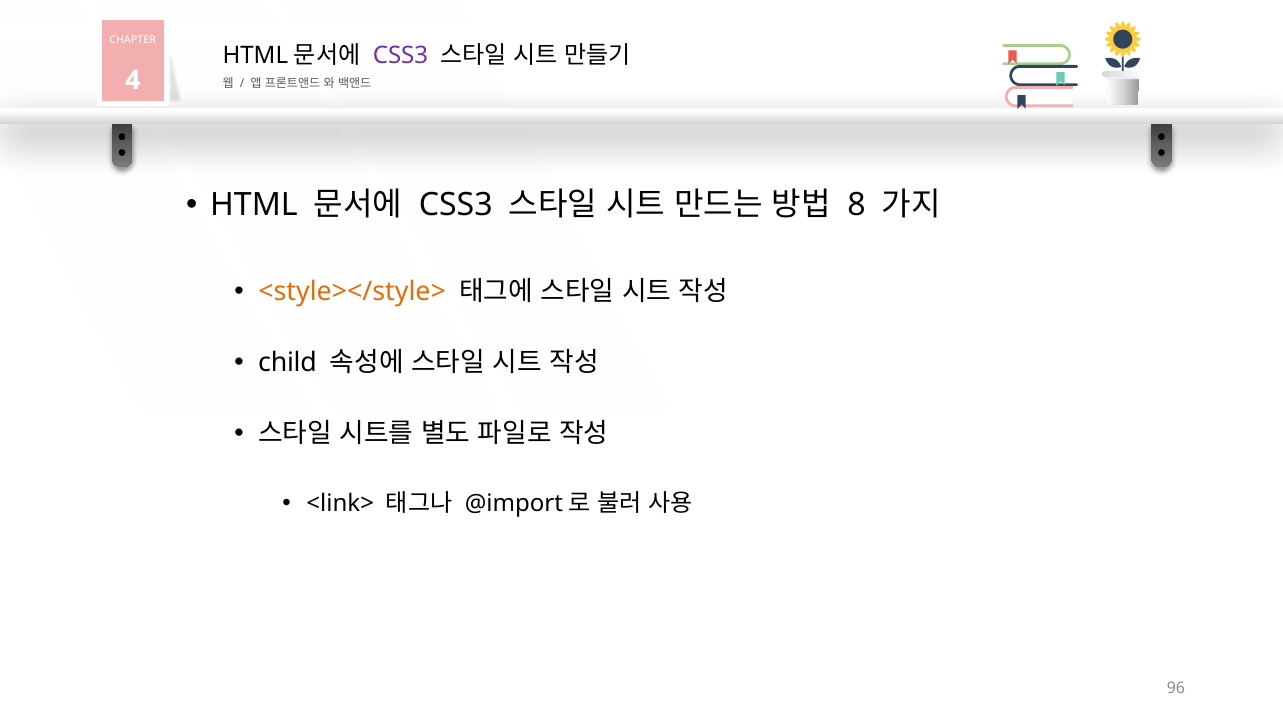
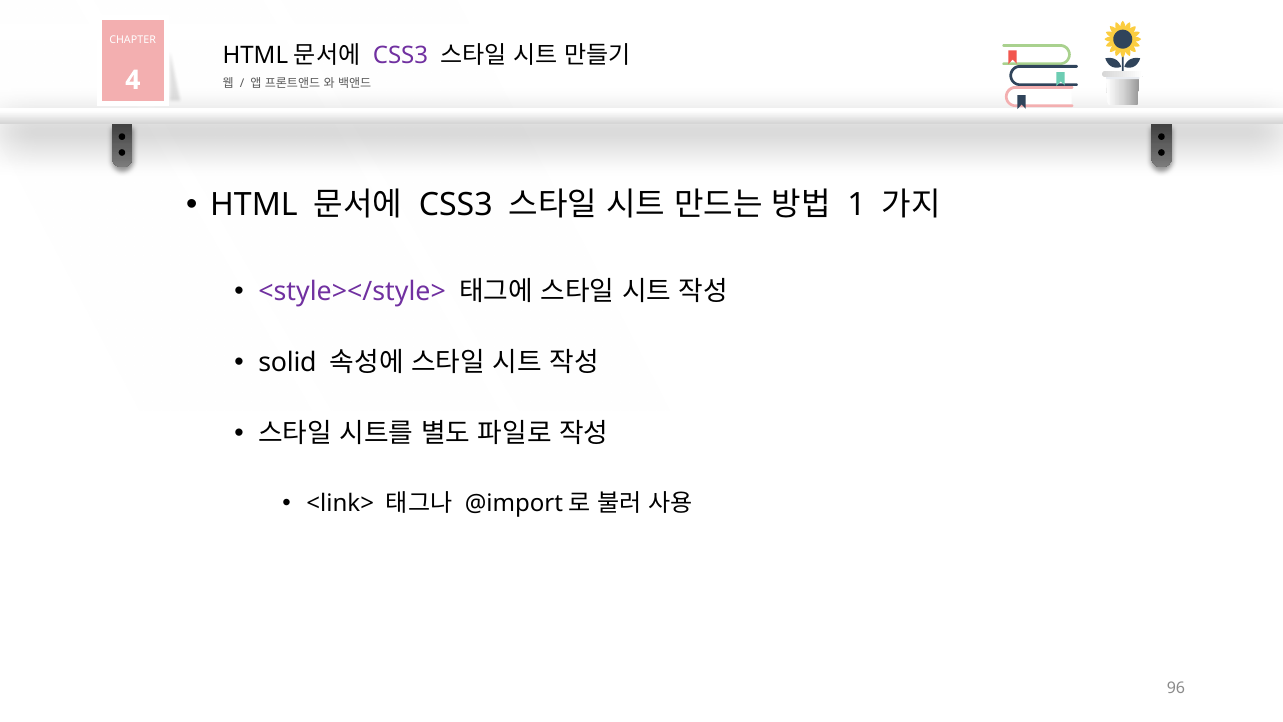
8: 8 -> 1 (857, 205)
<style></style> colour: orange -> purple (352, 291)
child: child -> solid (287, 363)
